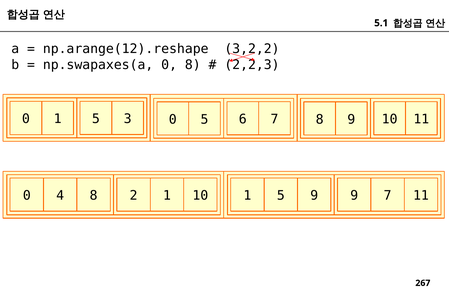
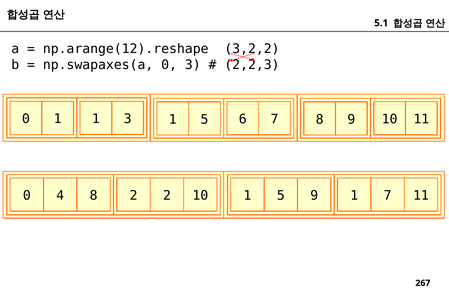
0 8: 8 -> 3 (193, 65)
0 1 5: 5 -> 1 (96, 119)
3 0: 0 -> 1 (173, 119)
2 1: 1 -> 2 (167, 195)
9 9: 9 -> 1 (354, 195)
